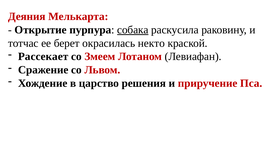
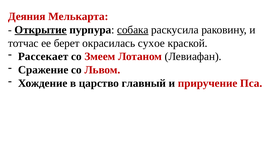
Открытие underline: none -> present (41, 30)
некто: некто -> сухое (151, 43)
решения: решения -> главный (144, 83)
